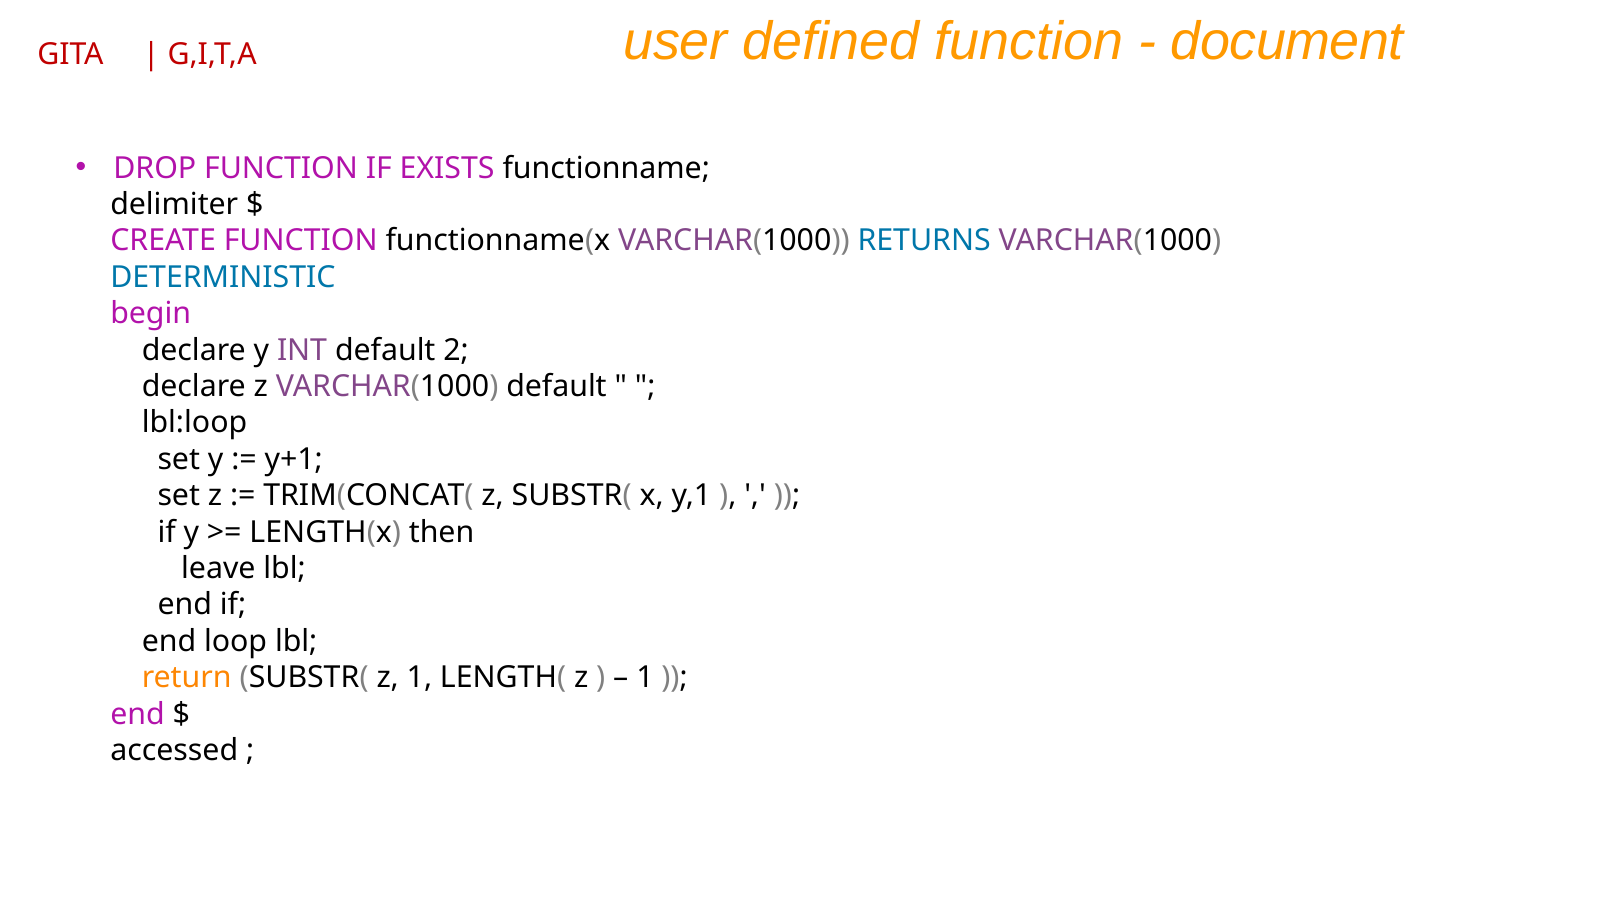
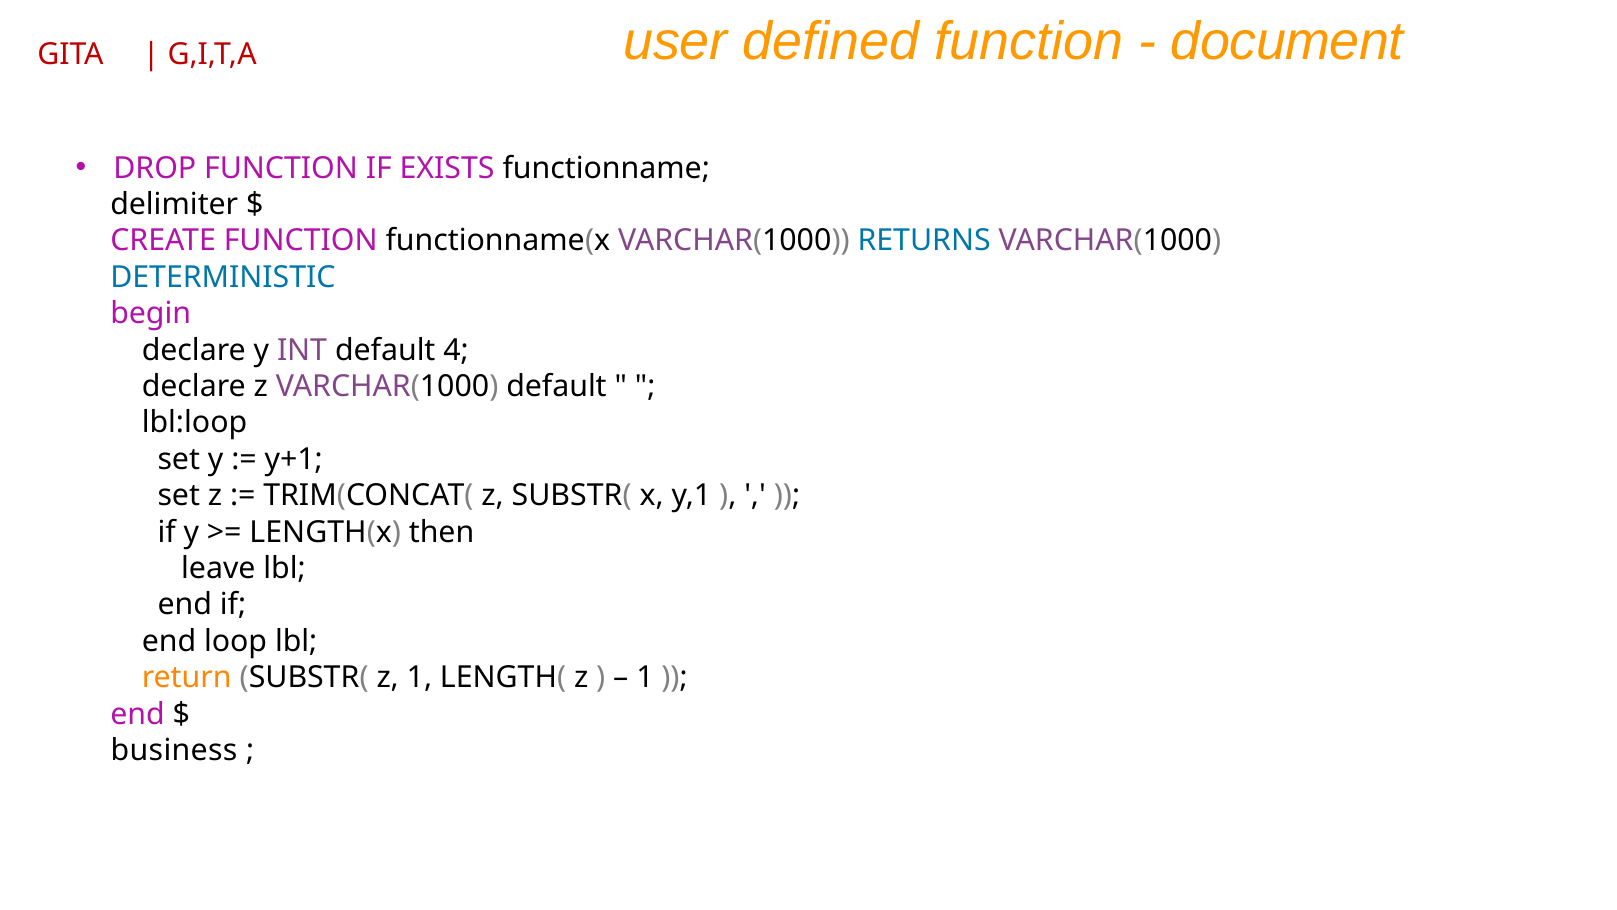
2: 2 -> 4 (456, 350)
accessed: accessed -> business (174, 750)
